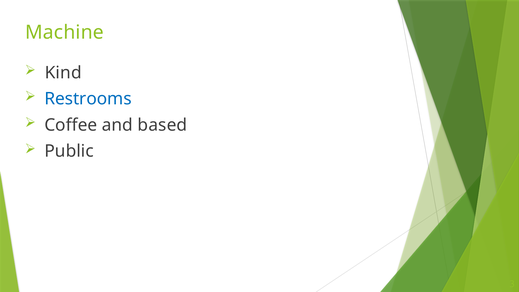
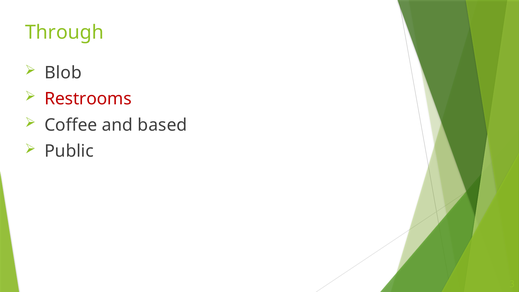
Machine: Machine -> Through (65, 33)
Kind: Kind -> Blob (63, 73)
Restrooms colour: blue -> red (88, 99)
